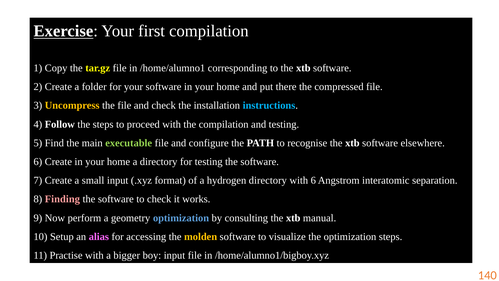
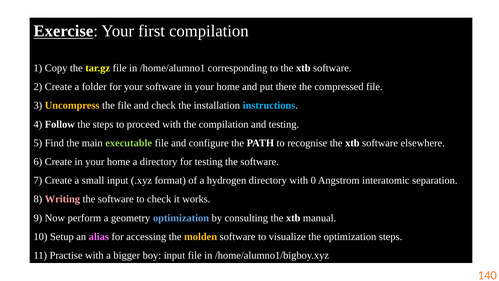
with 6: 6 -> 0 (313, 180)
Finding: Finding -> Writing (62, 199)
